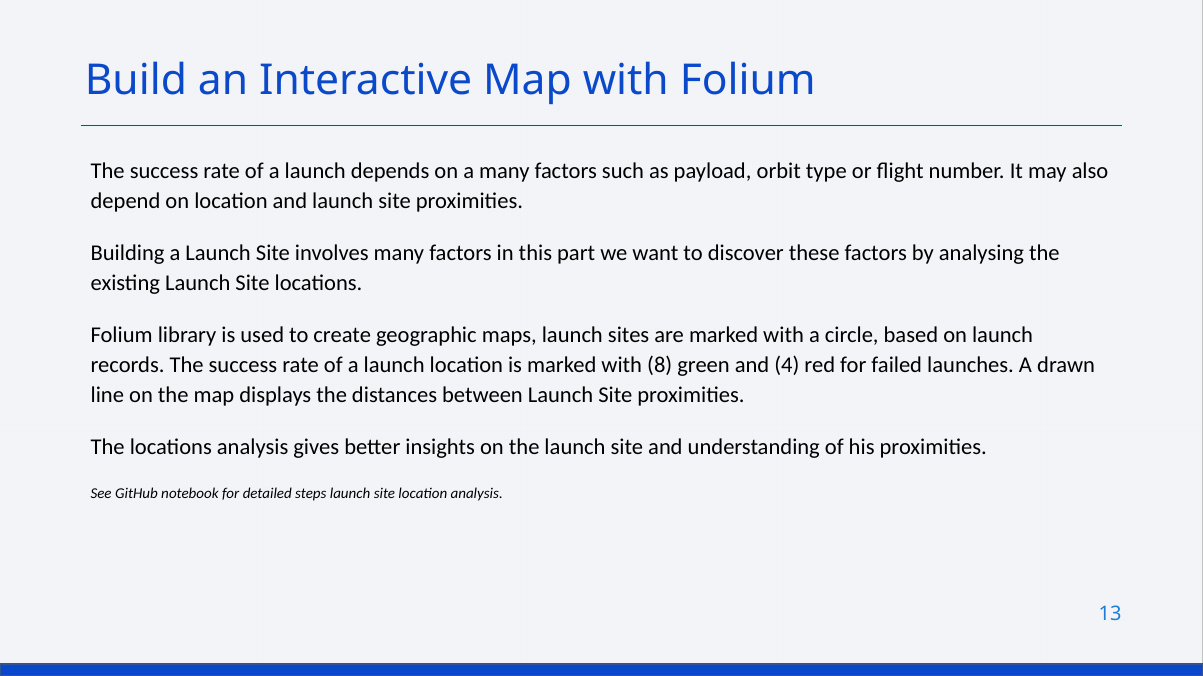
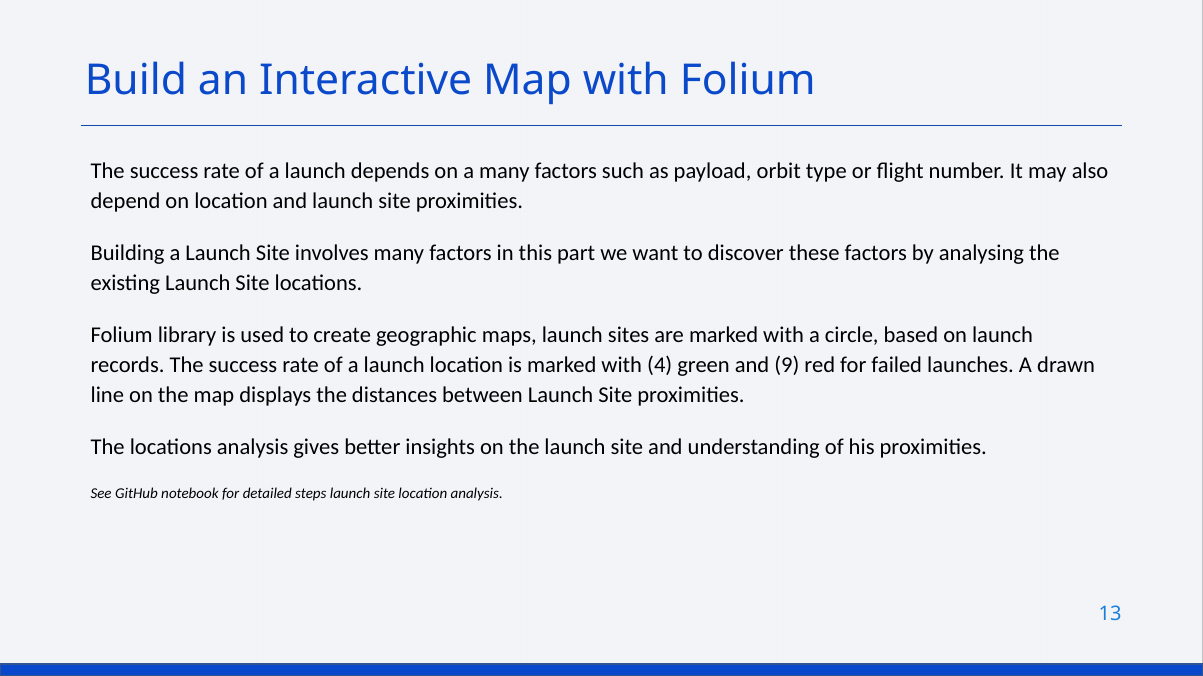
8: 8 -> 4 (660, 366)
4: 4 -> 9 (787, 366)
